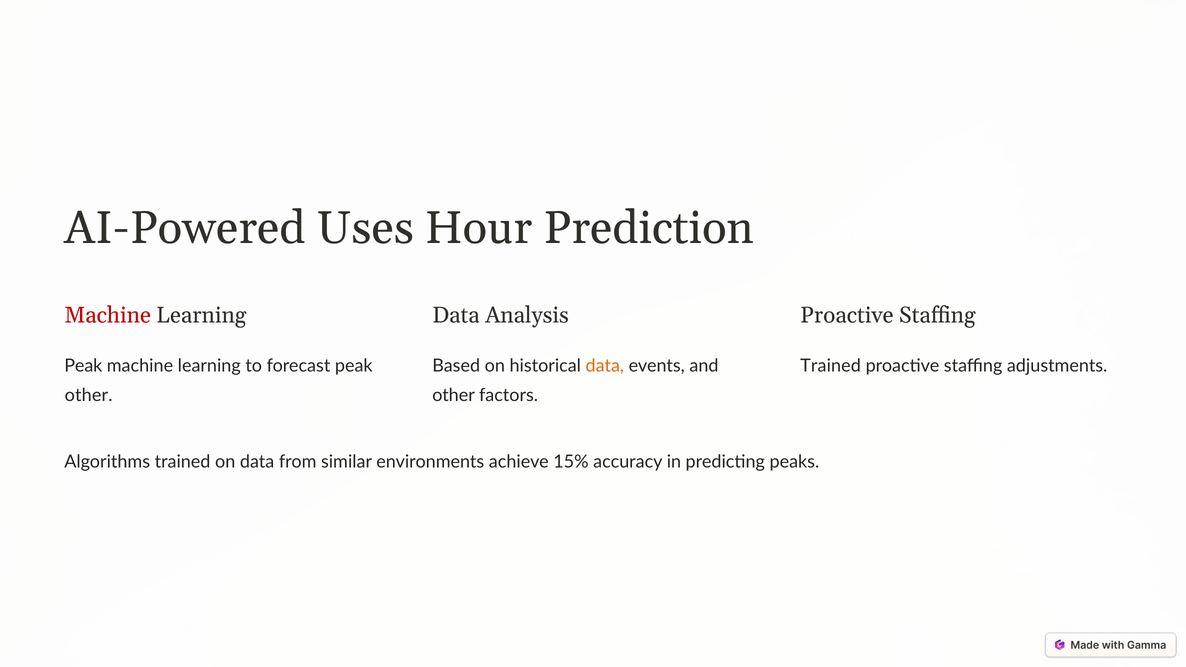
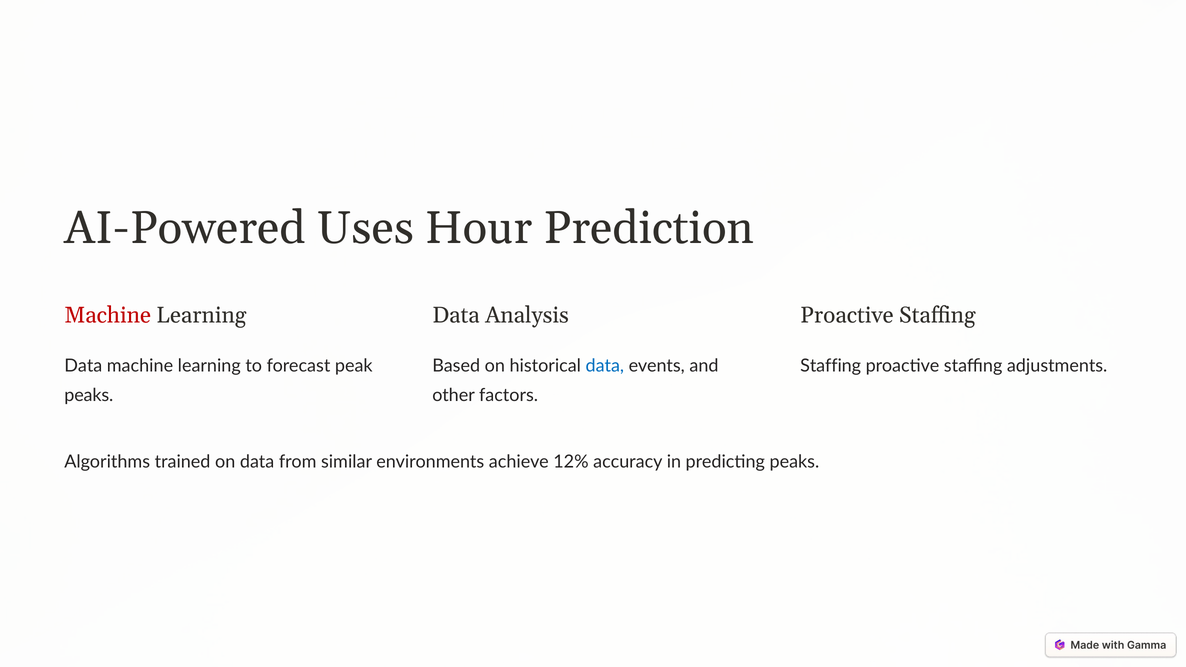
Peak: Peak -> Data (83, 366)
data colour: orange -> blue (605, 366)
Trained: Trained -> Staffing (831, 366)
other: other -> peaks (89, 395)
15%: 15% -> 12% (571, 462)
